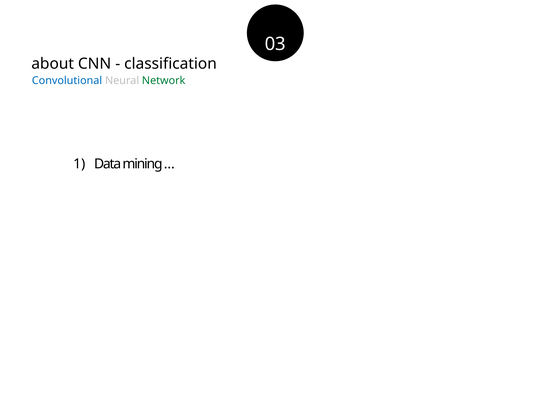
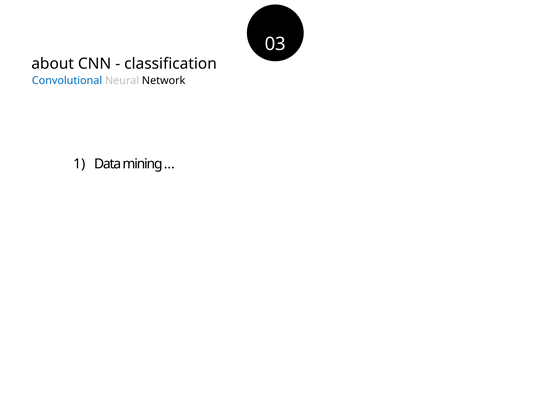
Network colour: green -> black (164, 81)
